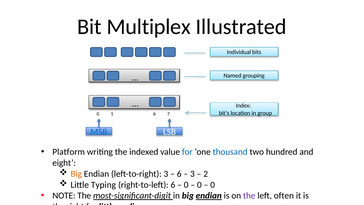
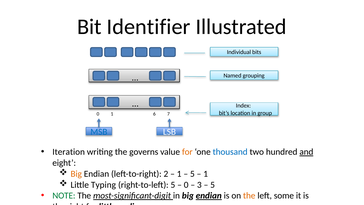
Multiplex: Multiplex -> Identifier (149, 27)
Platform: Platform -> Iteration (69, 152)
indexed: indexed -> governs (144, 152)
for colour: blue -> orange (187, 152)
and underline: none -> present (306, 152)
left-to-right 3: 3 -> 2 (166, 174)
6: 6 -> 1 (179, 174)
3: 3 -> 5 (192, 174)
2: 2 -> 1 (206, 174)
right-to-left 6: 6 -> 5 (173, 185)
0: 0 -> 3 (199, 185)
0: 0 -> 5 (213, 185)
NOTE colour: black -> green (64, 195)
the colour: purple -> orange (249, 195)
often: often -> some (284, 195)
